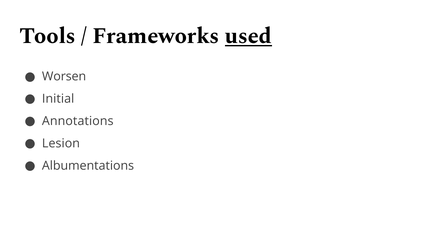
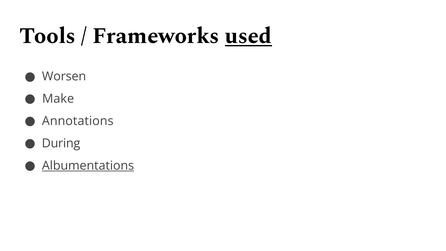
Initial: Initial -> Make (58, 99)
Lesion: Lesion -> During (61, 143)
Albumentations underline: none -> present (88, 166)
